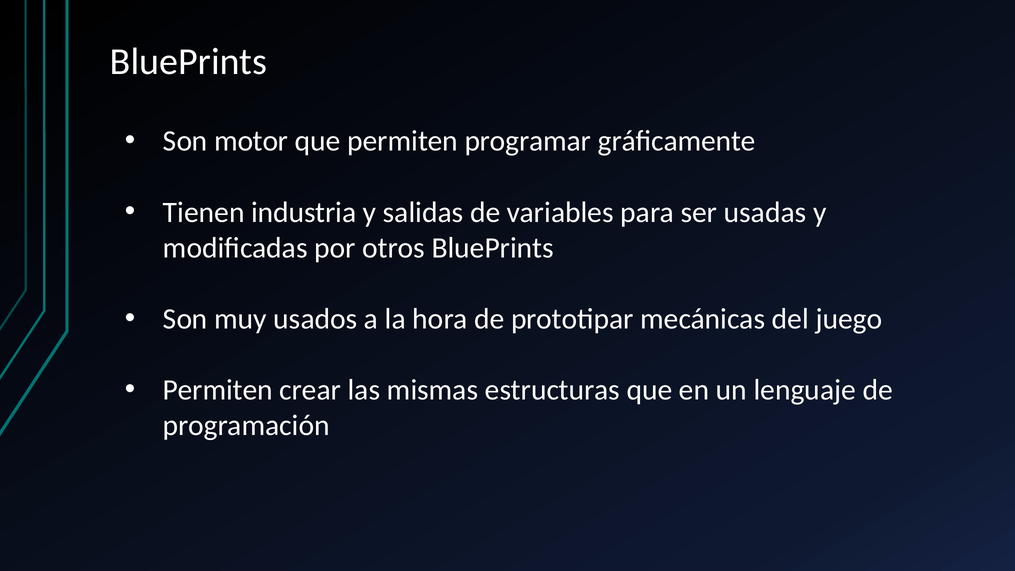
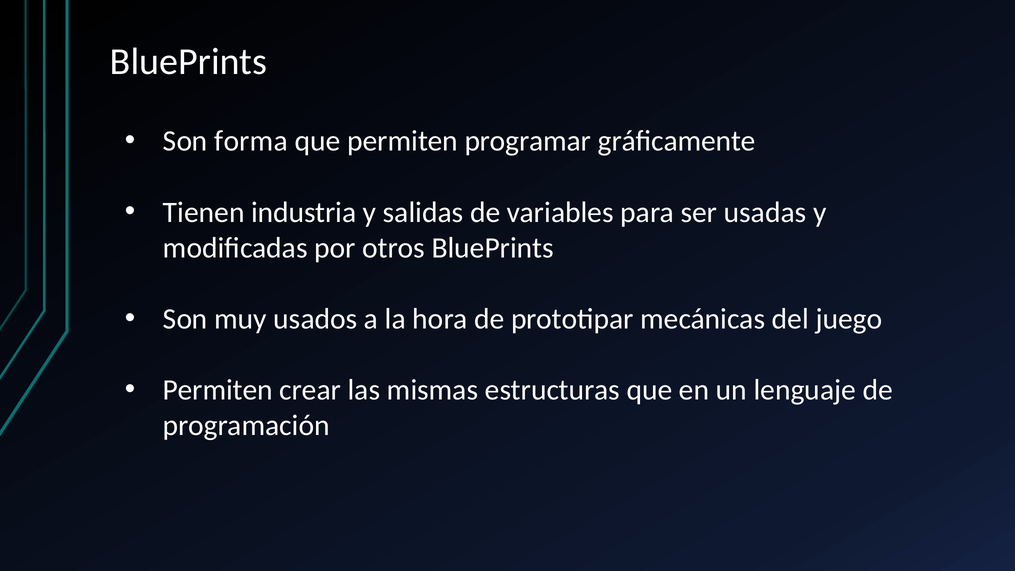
motor: motor -> forma (251, 141)
